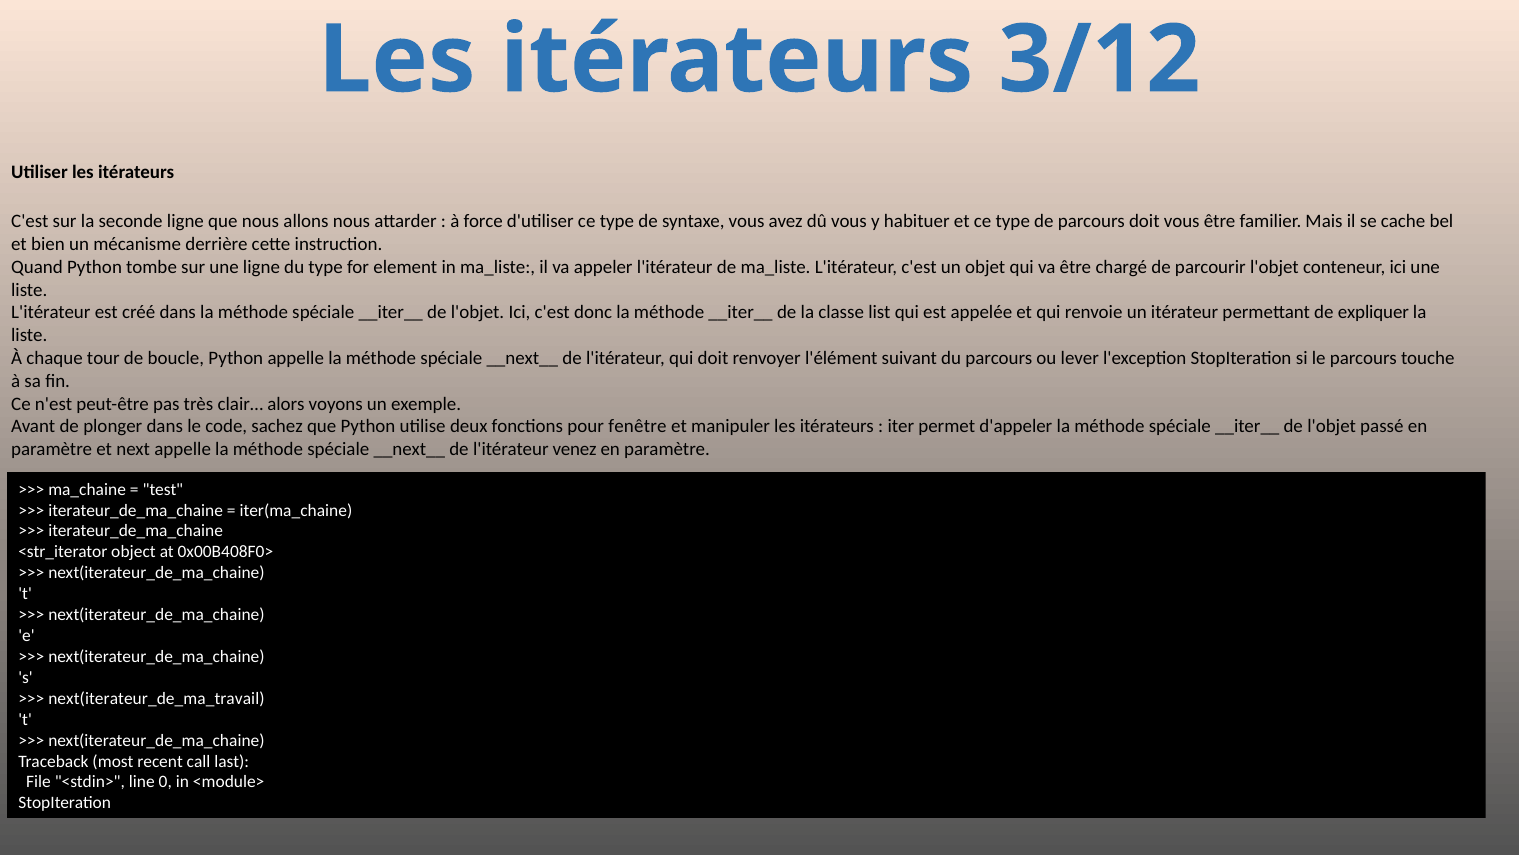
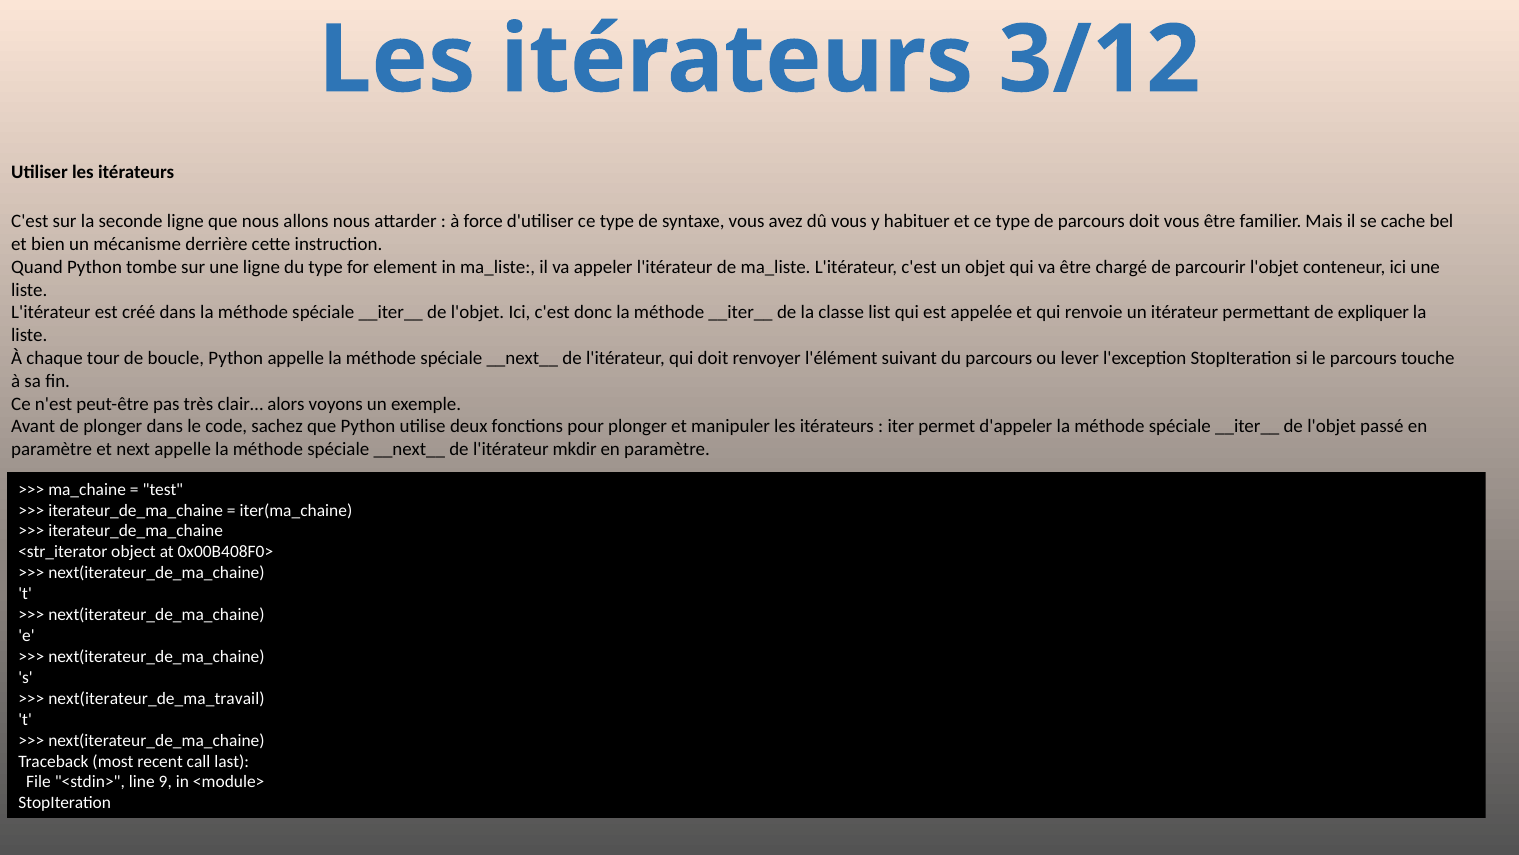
pour fenêtre: fenêtre -> plonger (638, 426)
venez: venez -> mkdir (575, 449)
0: 0 -> 9 (165, 782)
